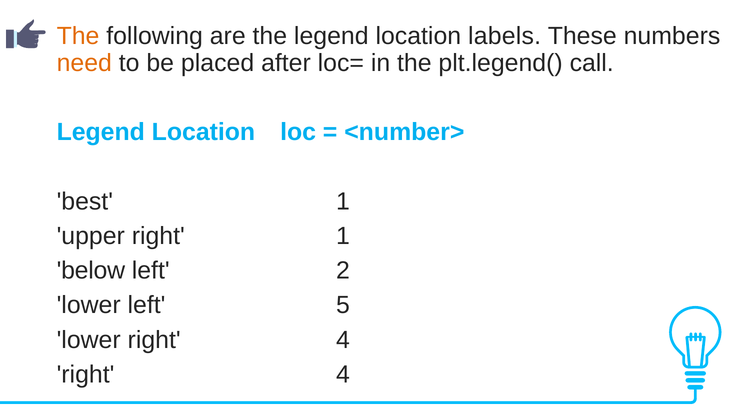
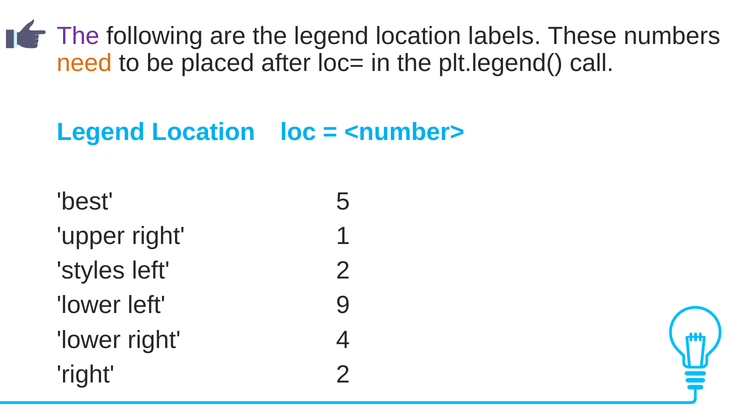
The colour: orange -> purple (78, 36)
best 1: 1 -> 5 (343, 201)
below: below -> styles (91, 271)
5: 5 -> 9 (343, 305)
4: 4 -> 2 (343, 374)
